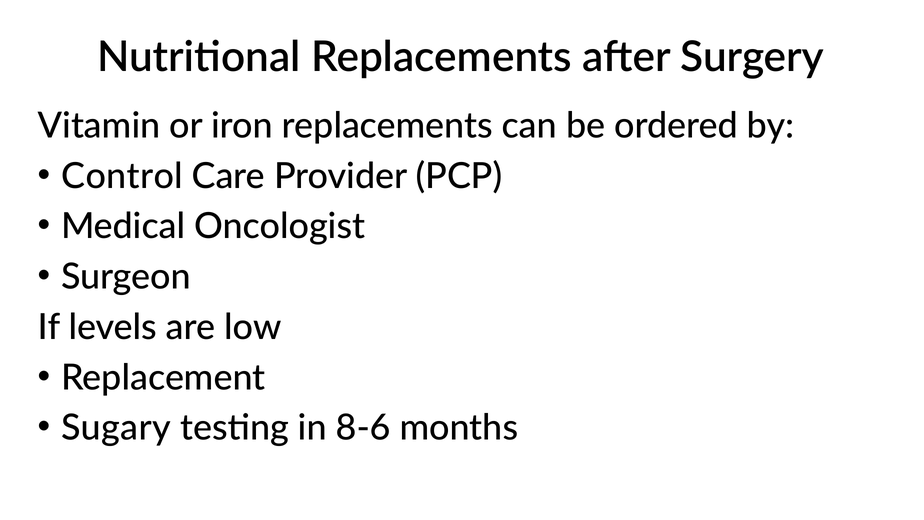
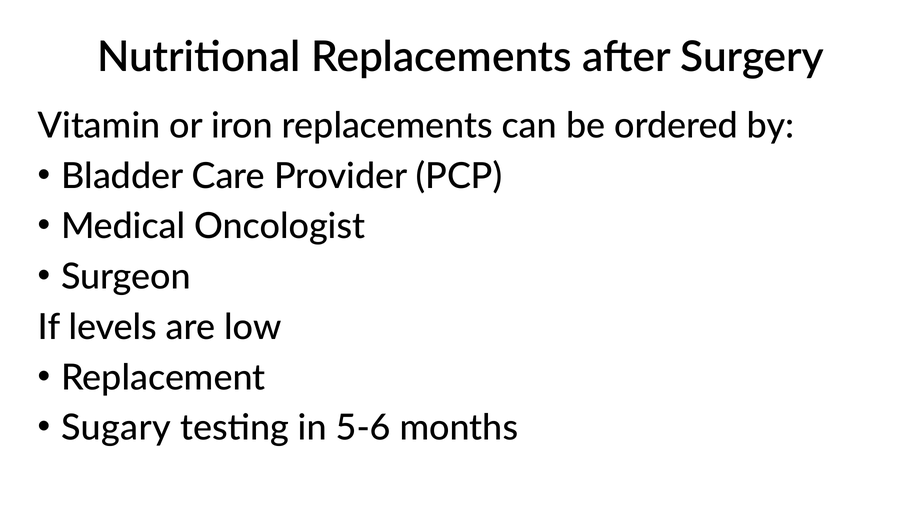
Control: Control -> Bladder (122, 176)
8-6: 8-6 -> 5-6 (363, 428)
